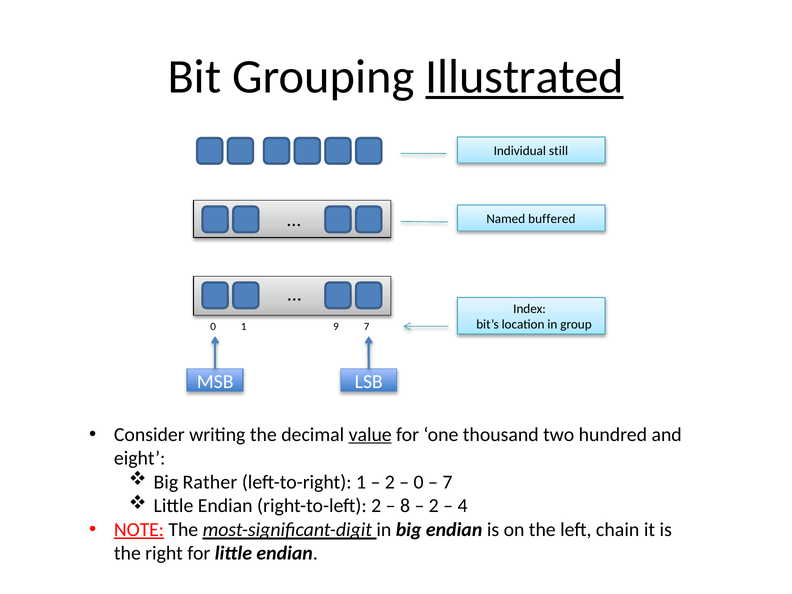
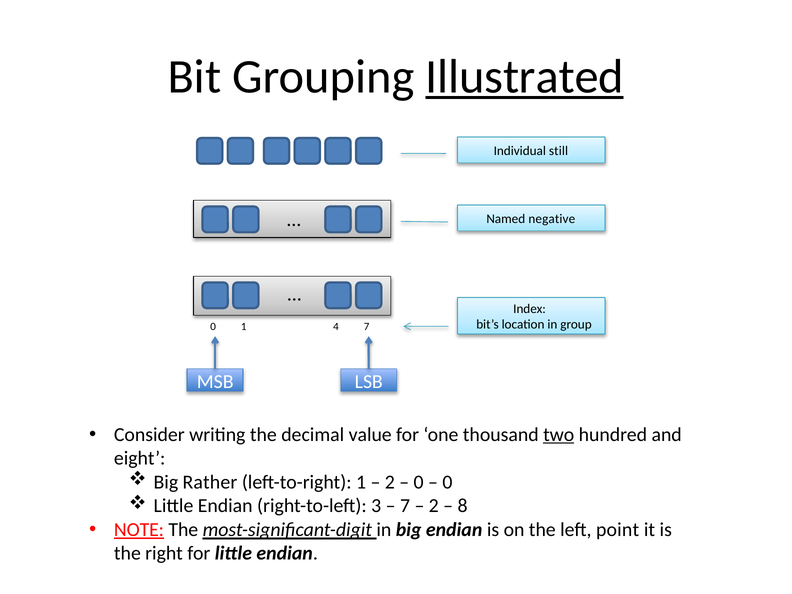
buffered: buffered -> negative (552, 219)
9: 9 -> 4 (336, 326)
value underline: present -> none (370, 435)
two underline: none -> present (559, 435)
7: 7 -> 0 (447, 482)
right-to-left 2: 2 -> 3 (376, 506)
8: 8 -> 7 (405, 506)
4: 4 -> 8 (463, 506)
chain: chain -> point (618, 530)
